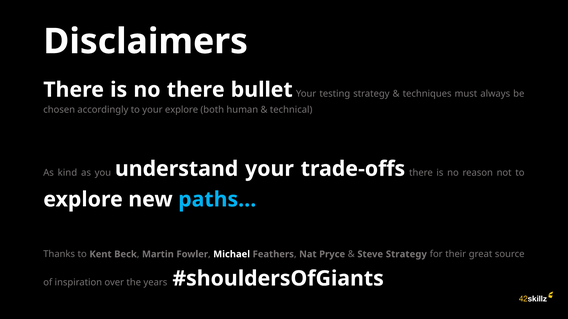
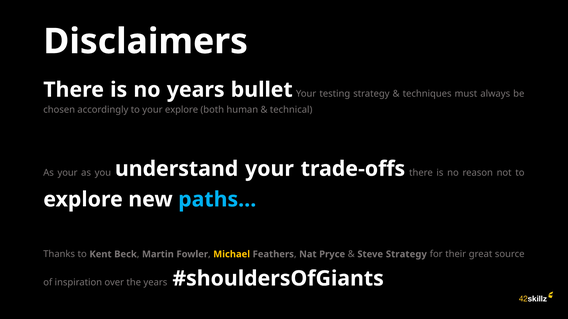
no there: there -> years (196, 90)
As kind: kind -> your (68, 173)
Michael colour: white -> yellow (232, 255)
